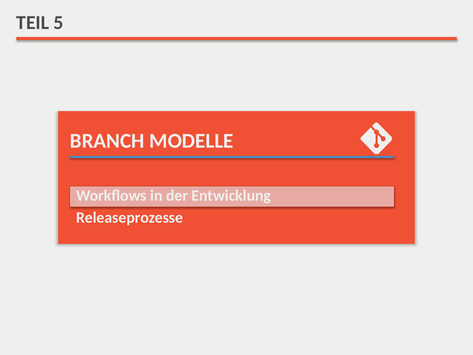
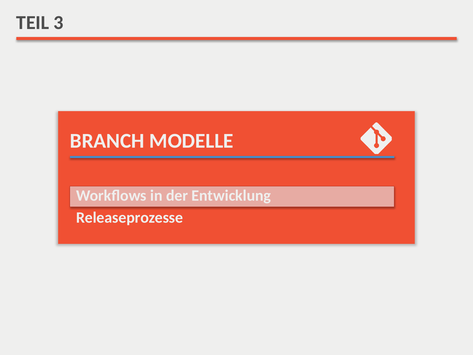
5: 5 -> 3 (59, 23)
